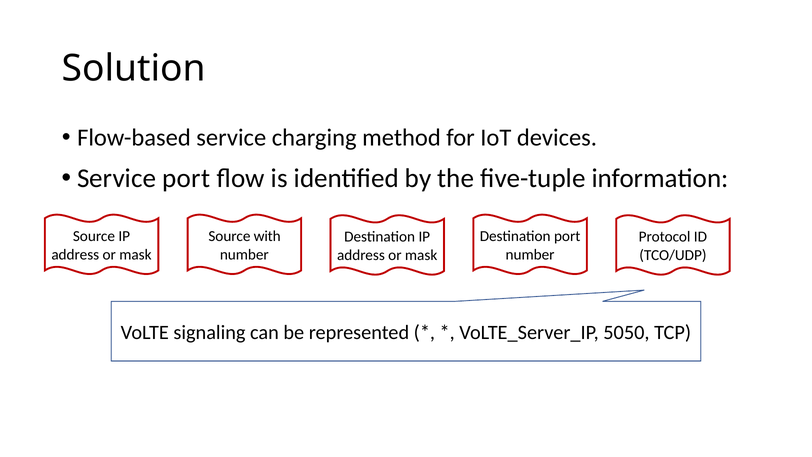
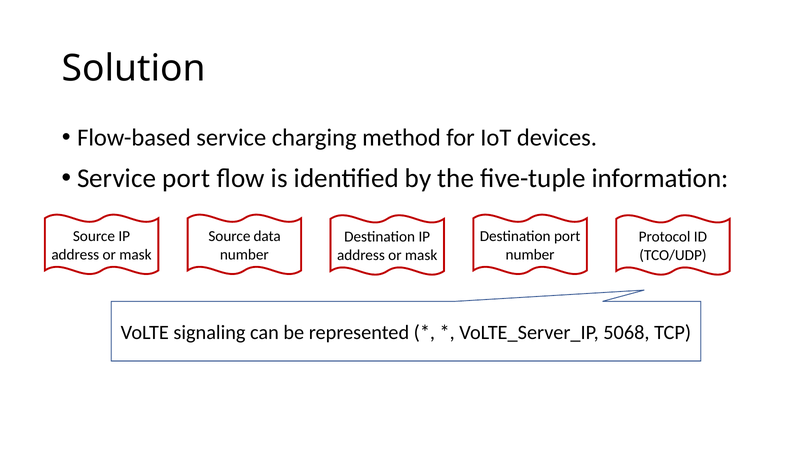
with: with -> data (267, 236)
5050: 5050 -> 5068 (626, 332)
